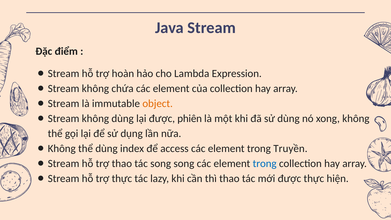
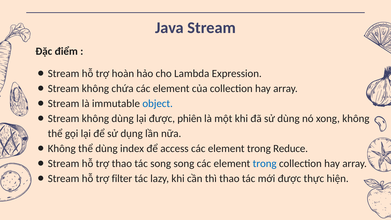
object colour: orange -> blue (158, 103)
Truyền: Truyền -> Reduce (291, 148)
trợ thực: thực -> filter (122, 178)
